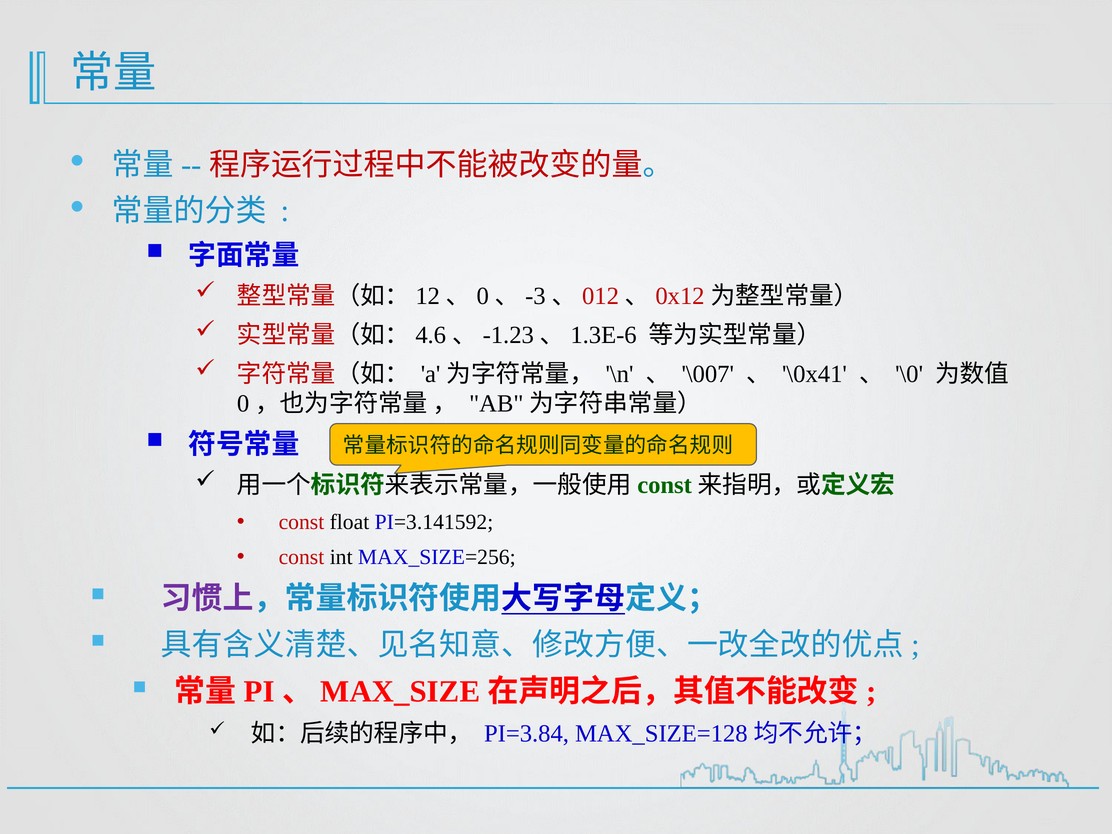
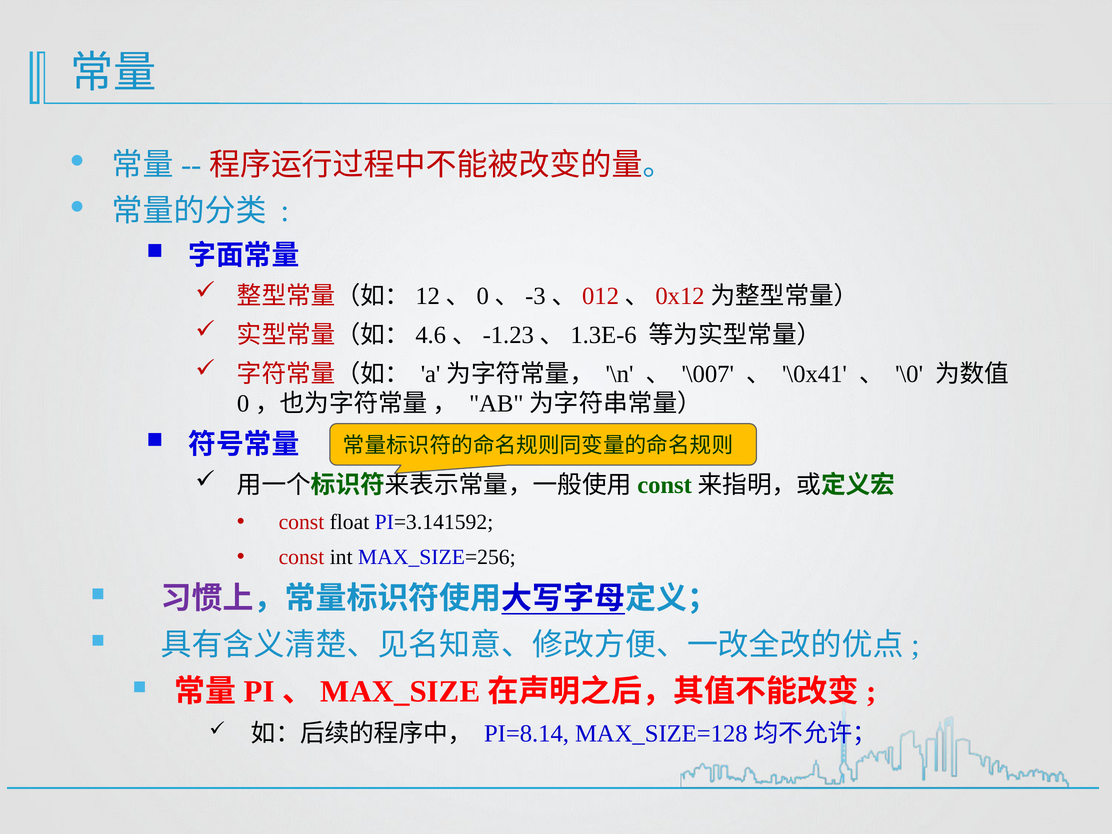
PI=3.84: PI=3.84 -> PI=8.14 (527, 734)
